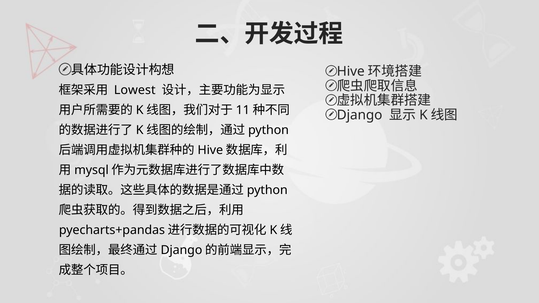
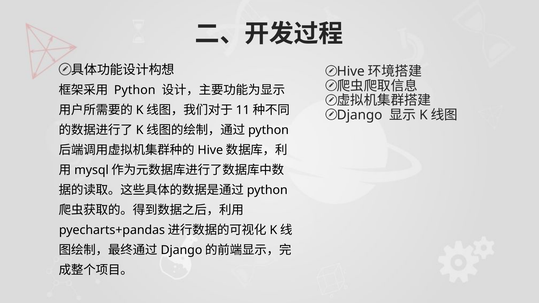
Lowest: Lowest -> Python (135, 90)
